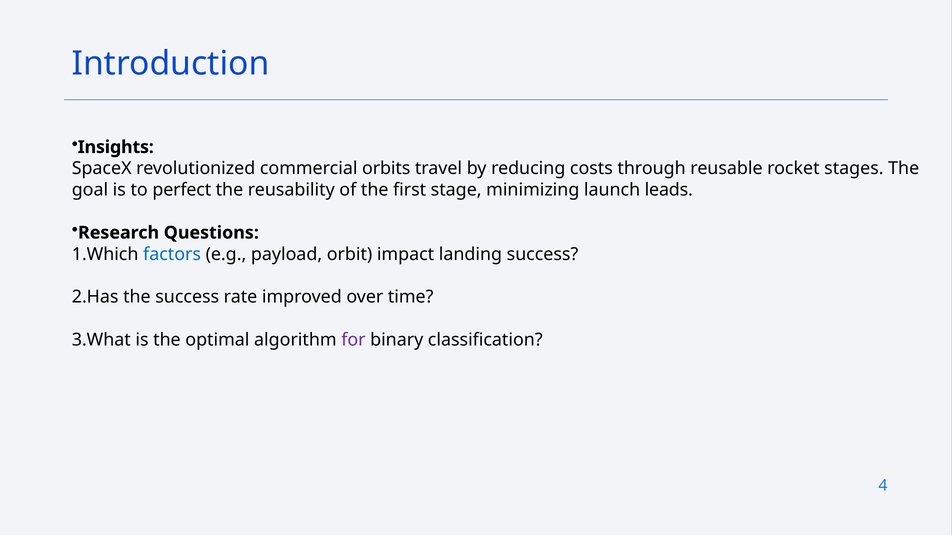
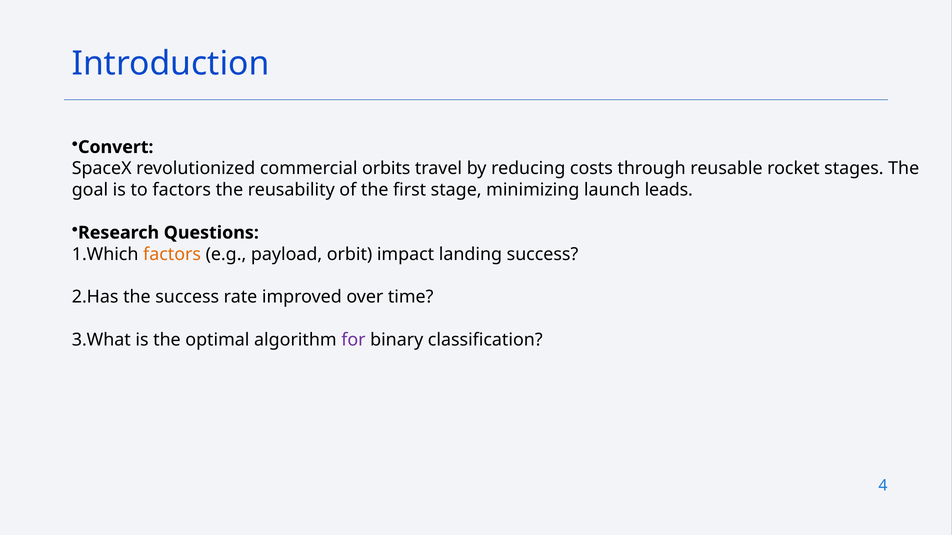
Insights: Insights -> Convert (116, 147)
to perfect: perfect -> factors (182, 190)
factors colour: blue -> orange (172, 254)
